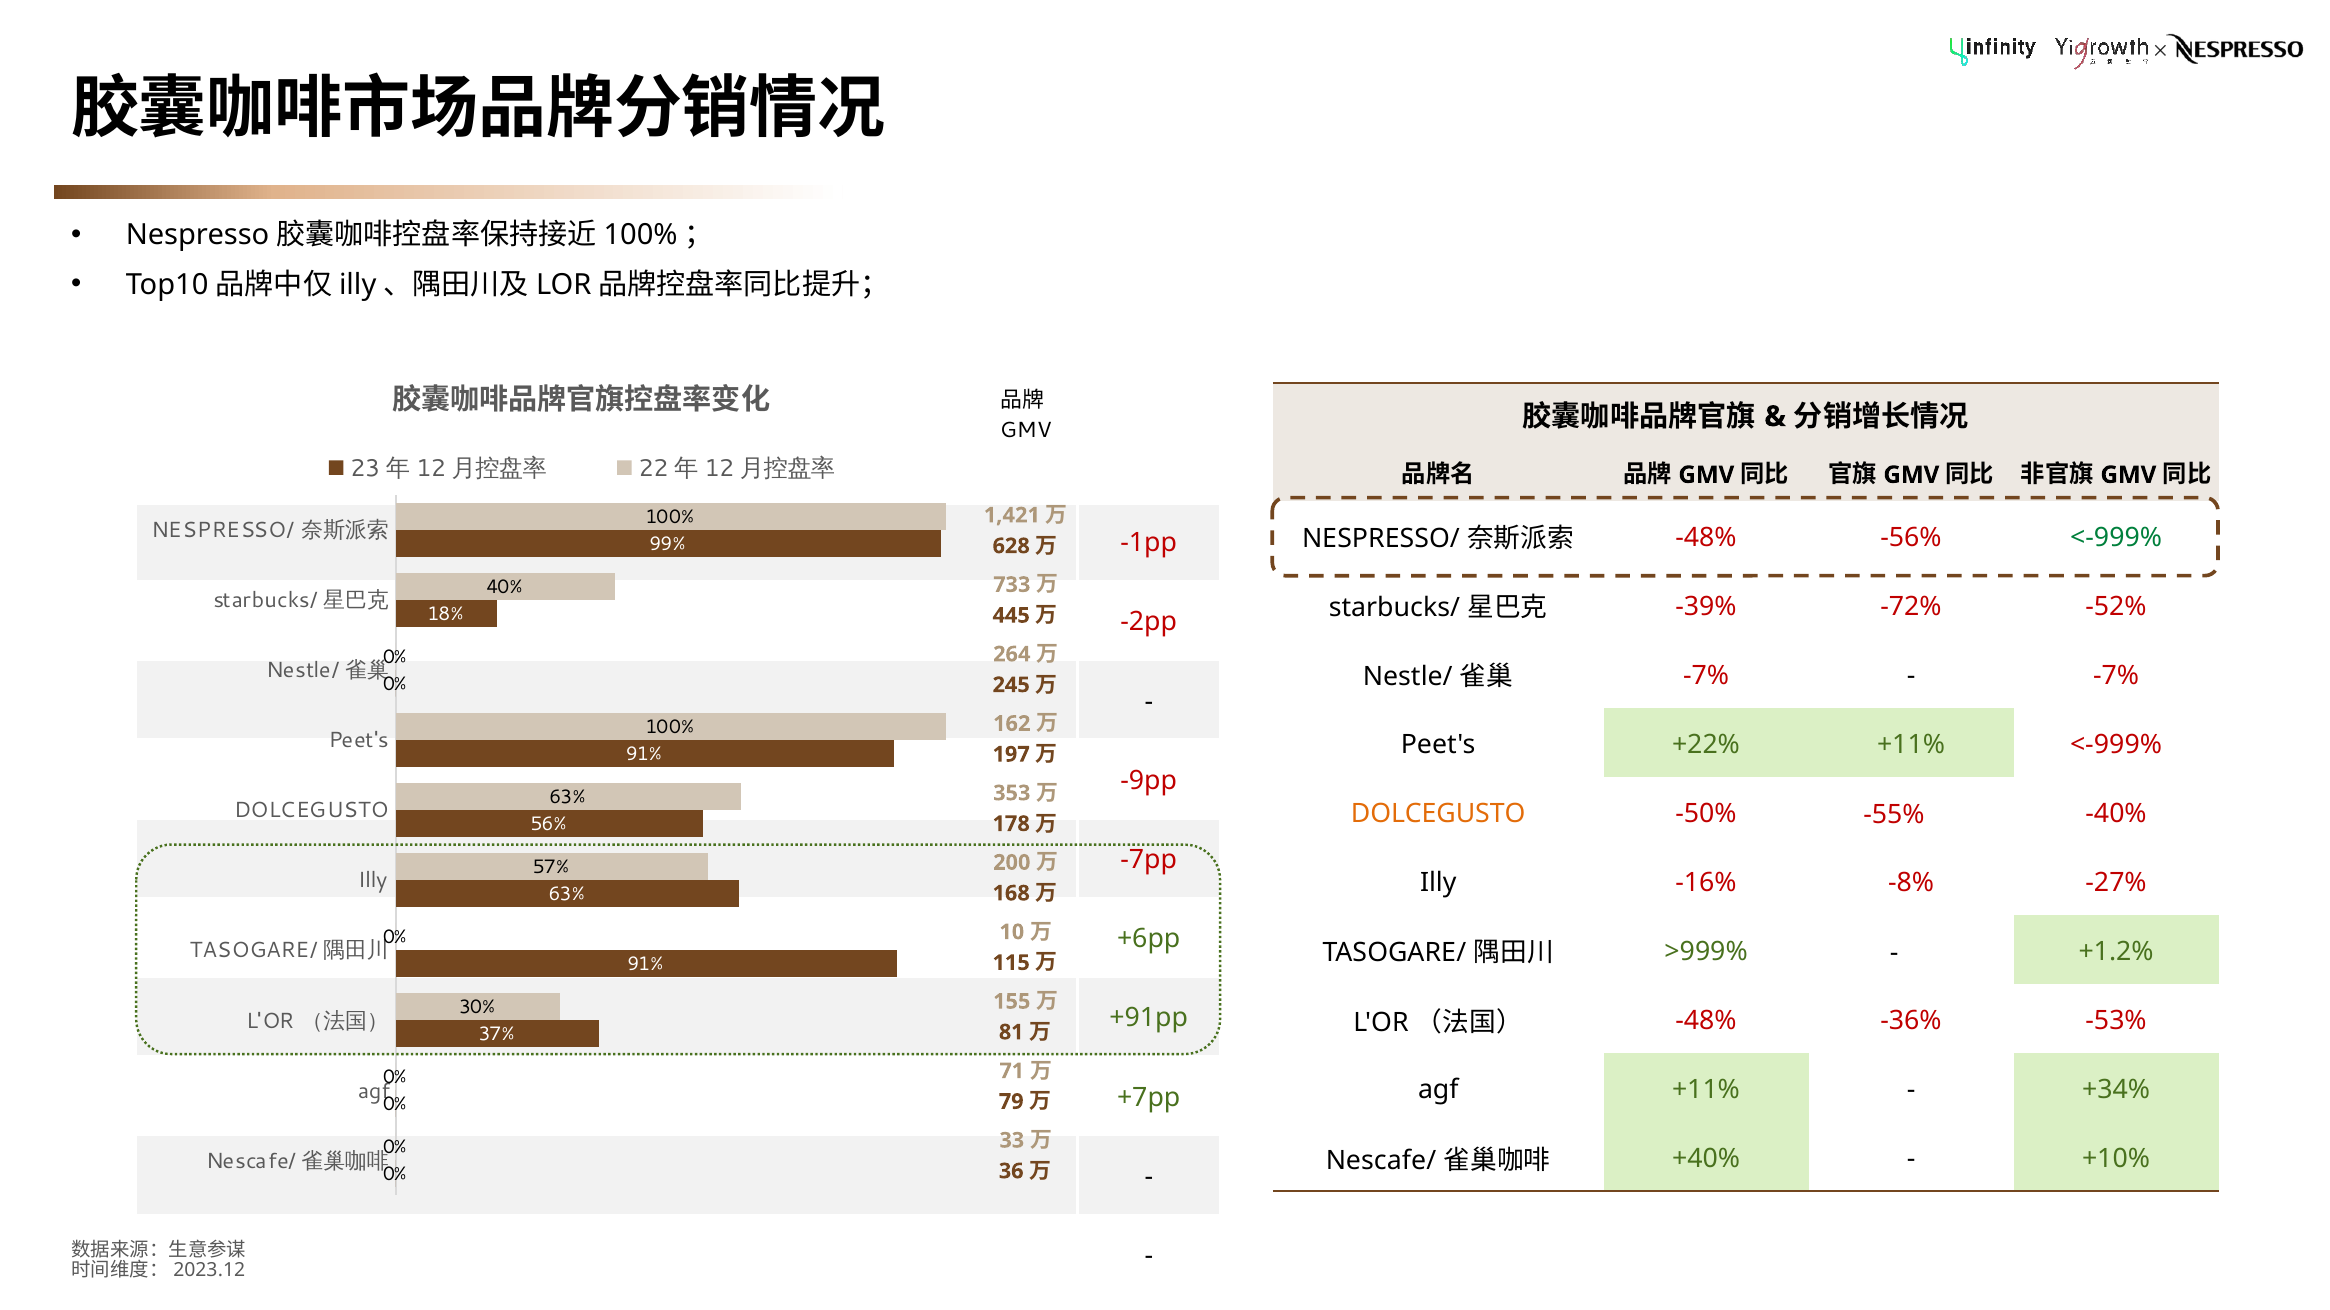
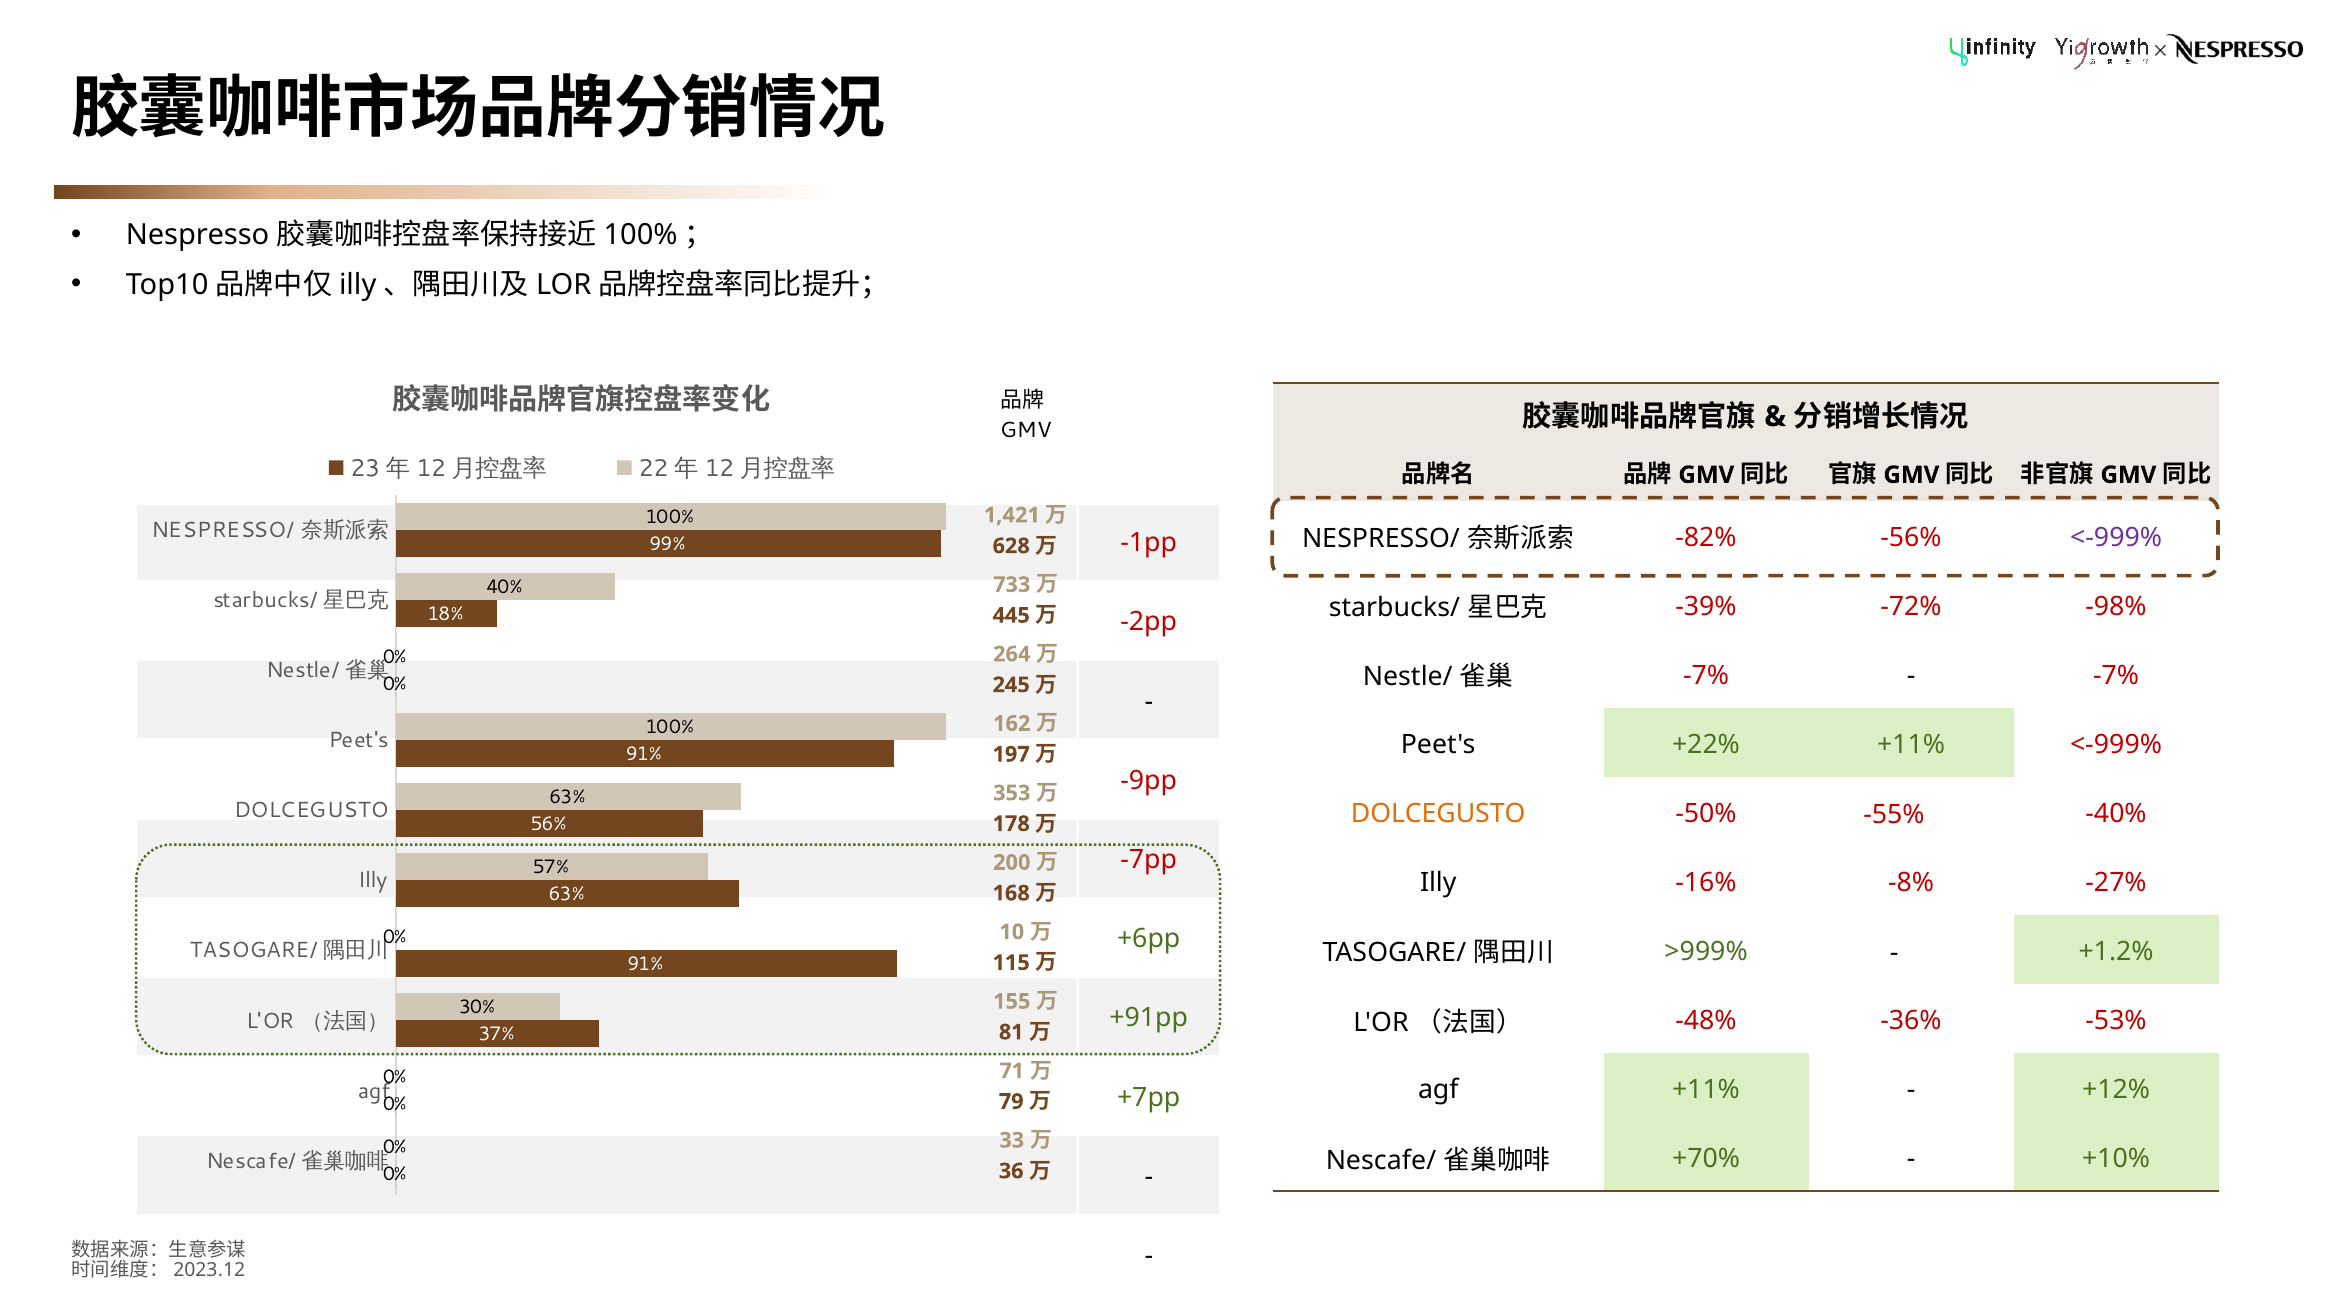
-48%: -48% -> -82% (1706, 538)
<-999% colour: green -> purple (2116, 538)
-52%: -52% -> -98% (2116, 607)
+34%: +34% -> +12% (2116, 1090)
+40%: +40% -> +70% (1706, 1160)
